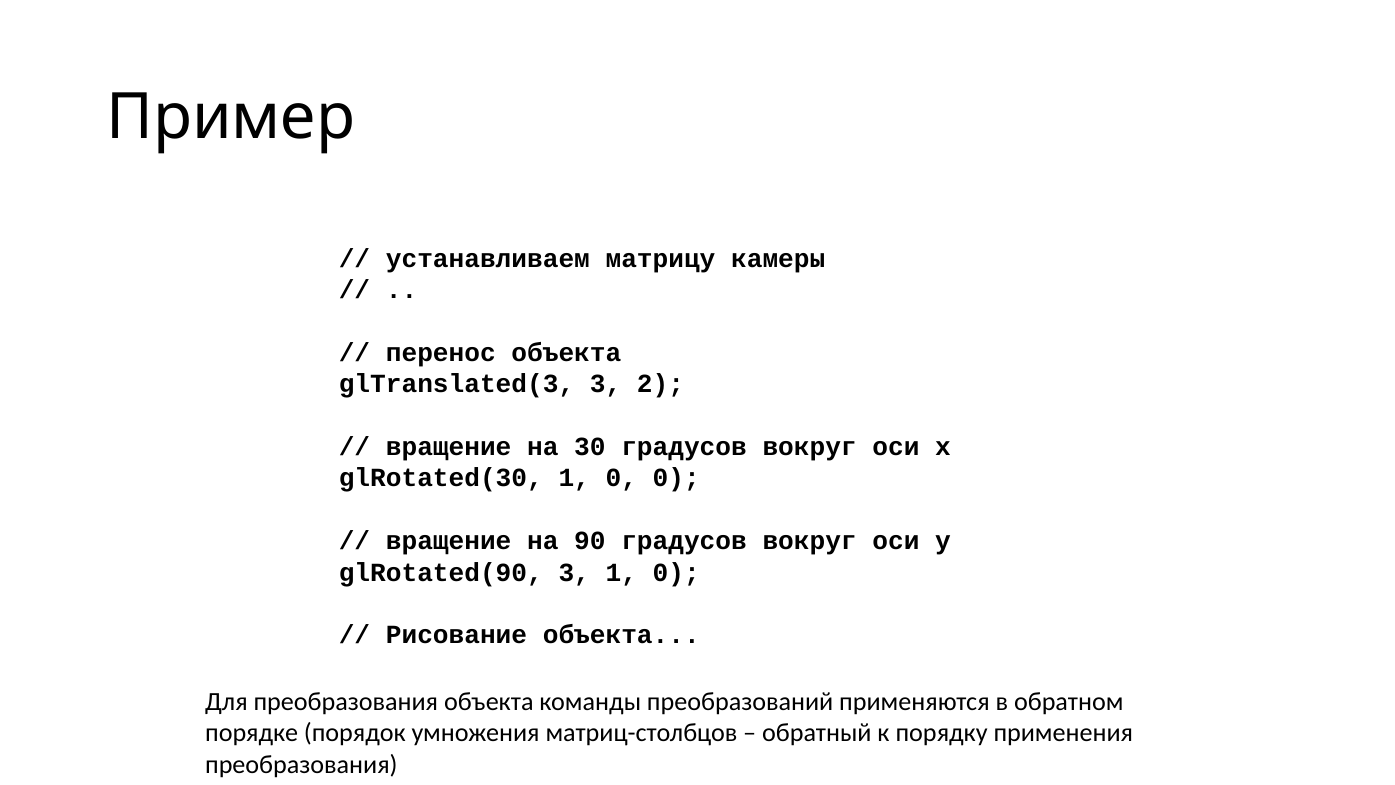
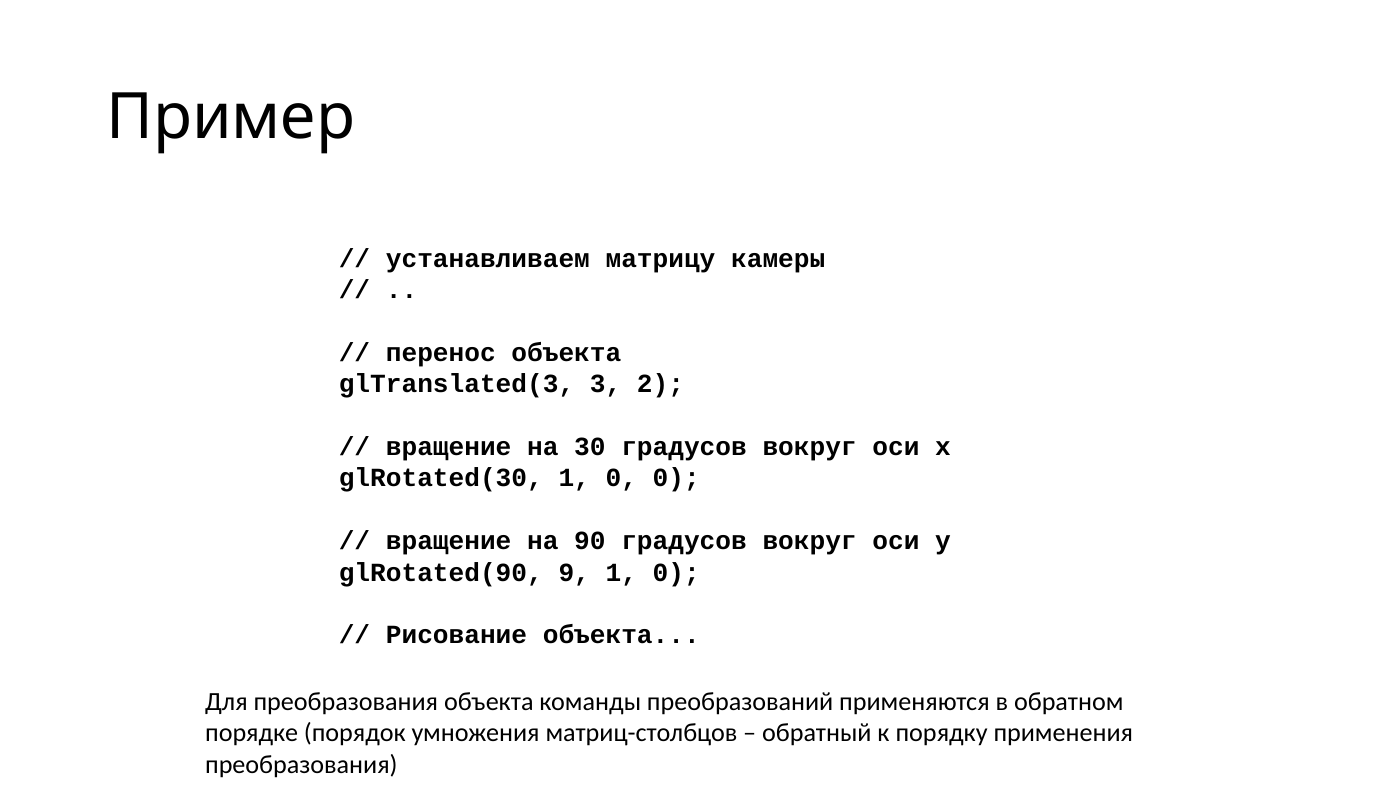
glRotated(90 3: 3 -> 9 (574, 572)
